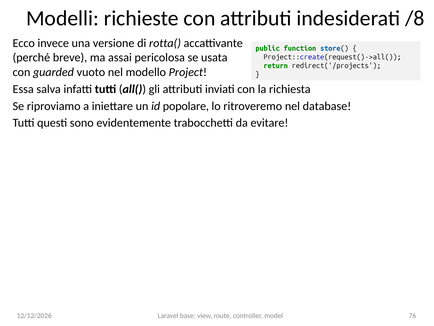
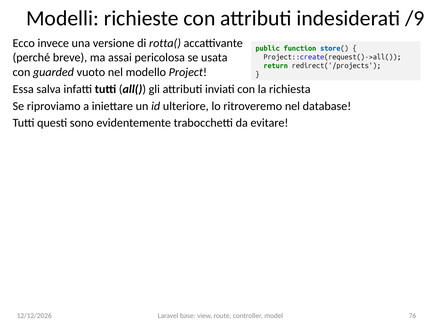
/8: /8 -> /9 (415, 18)
popolare: popolare -> ulteriore (186, 106)
